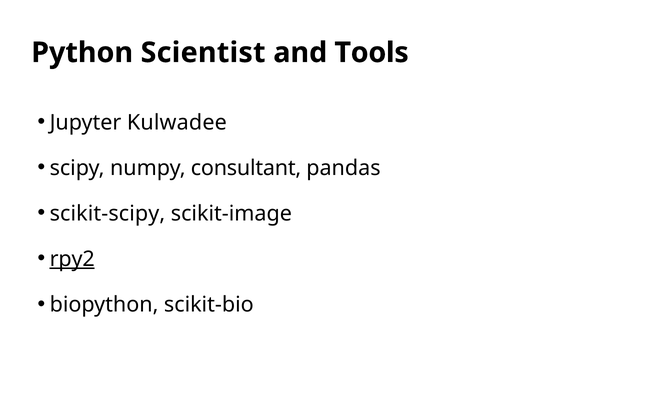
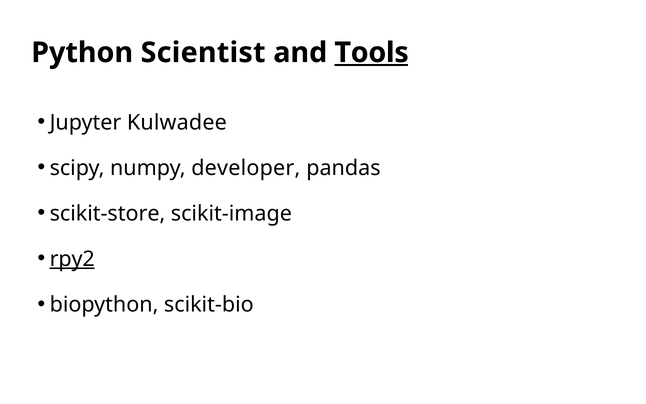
Tools underline: none -> present (372, 53)
consultant: consultant -> developer (246, 168)
scikit-scipy: scikit-scipy -> scikit-store (107, 213)
